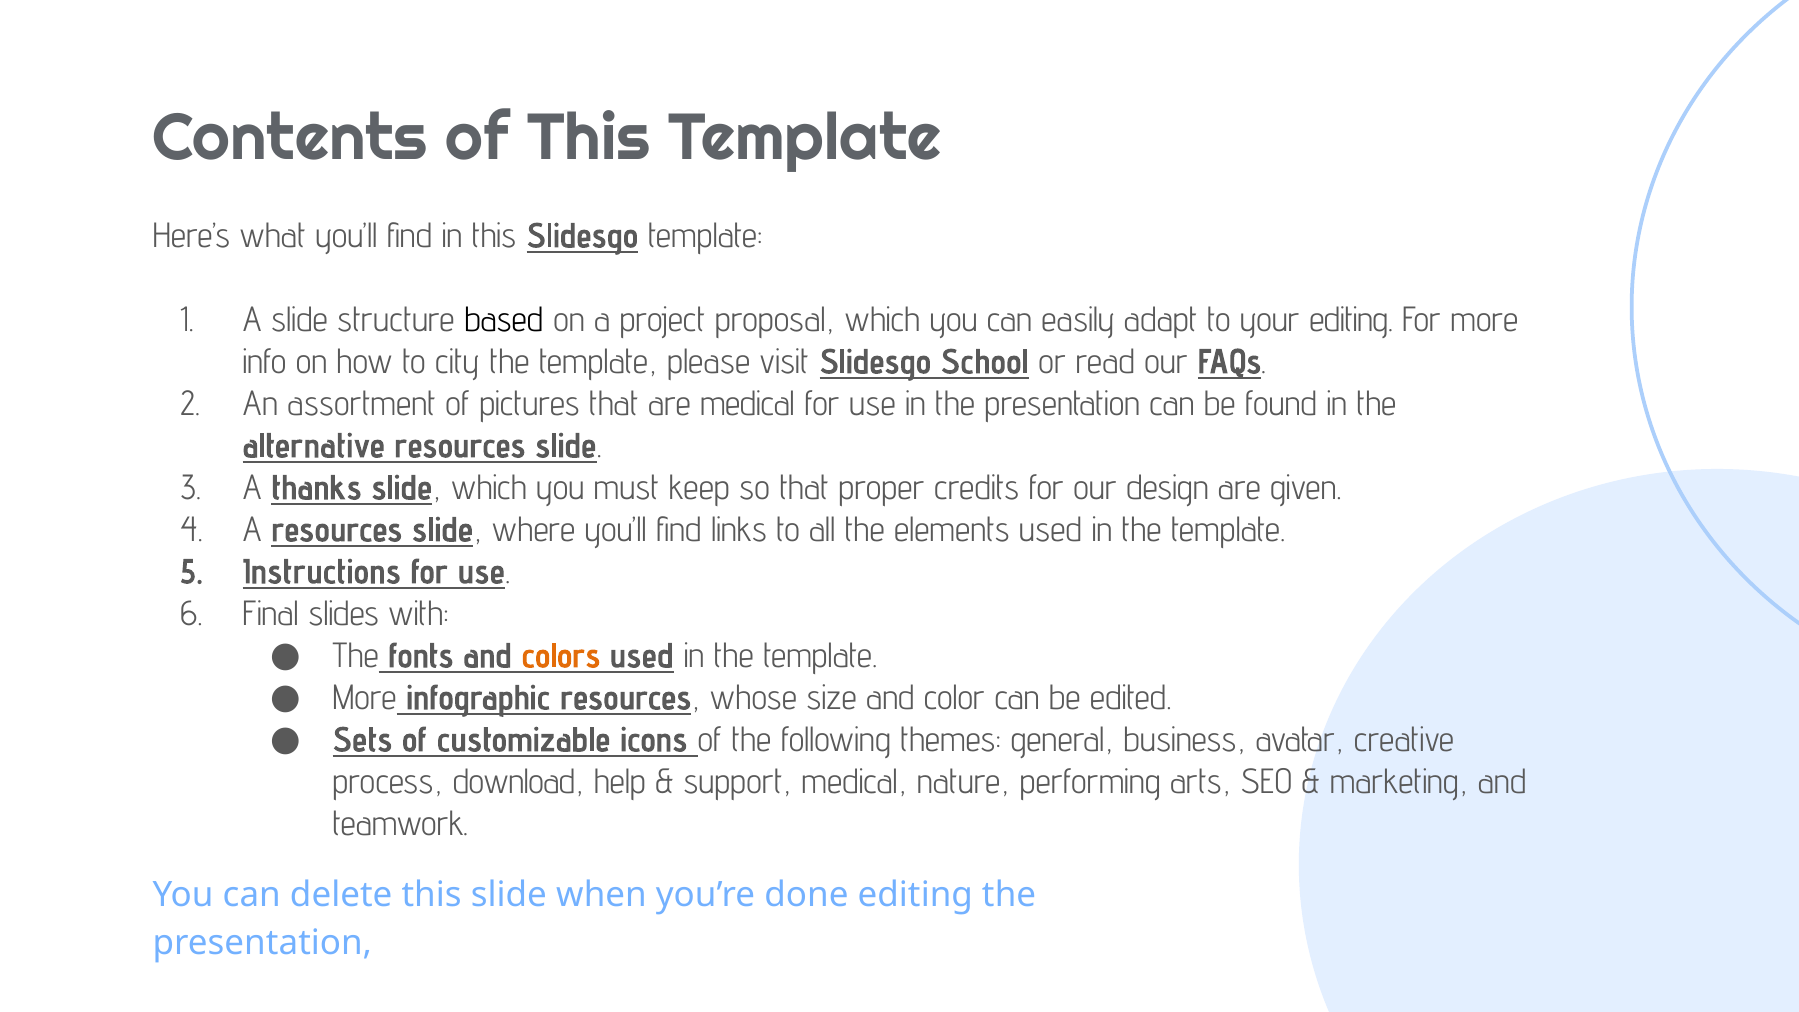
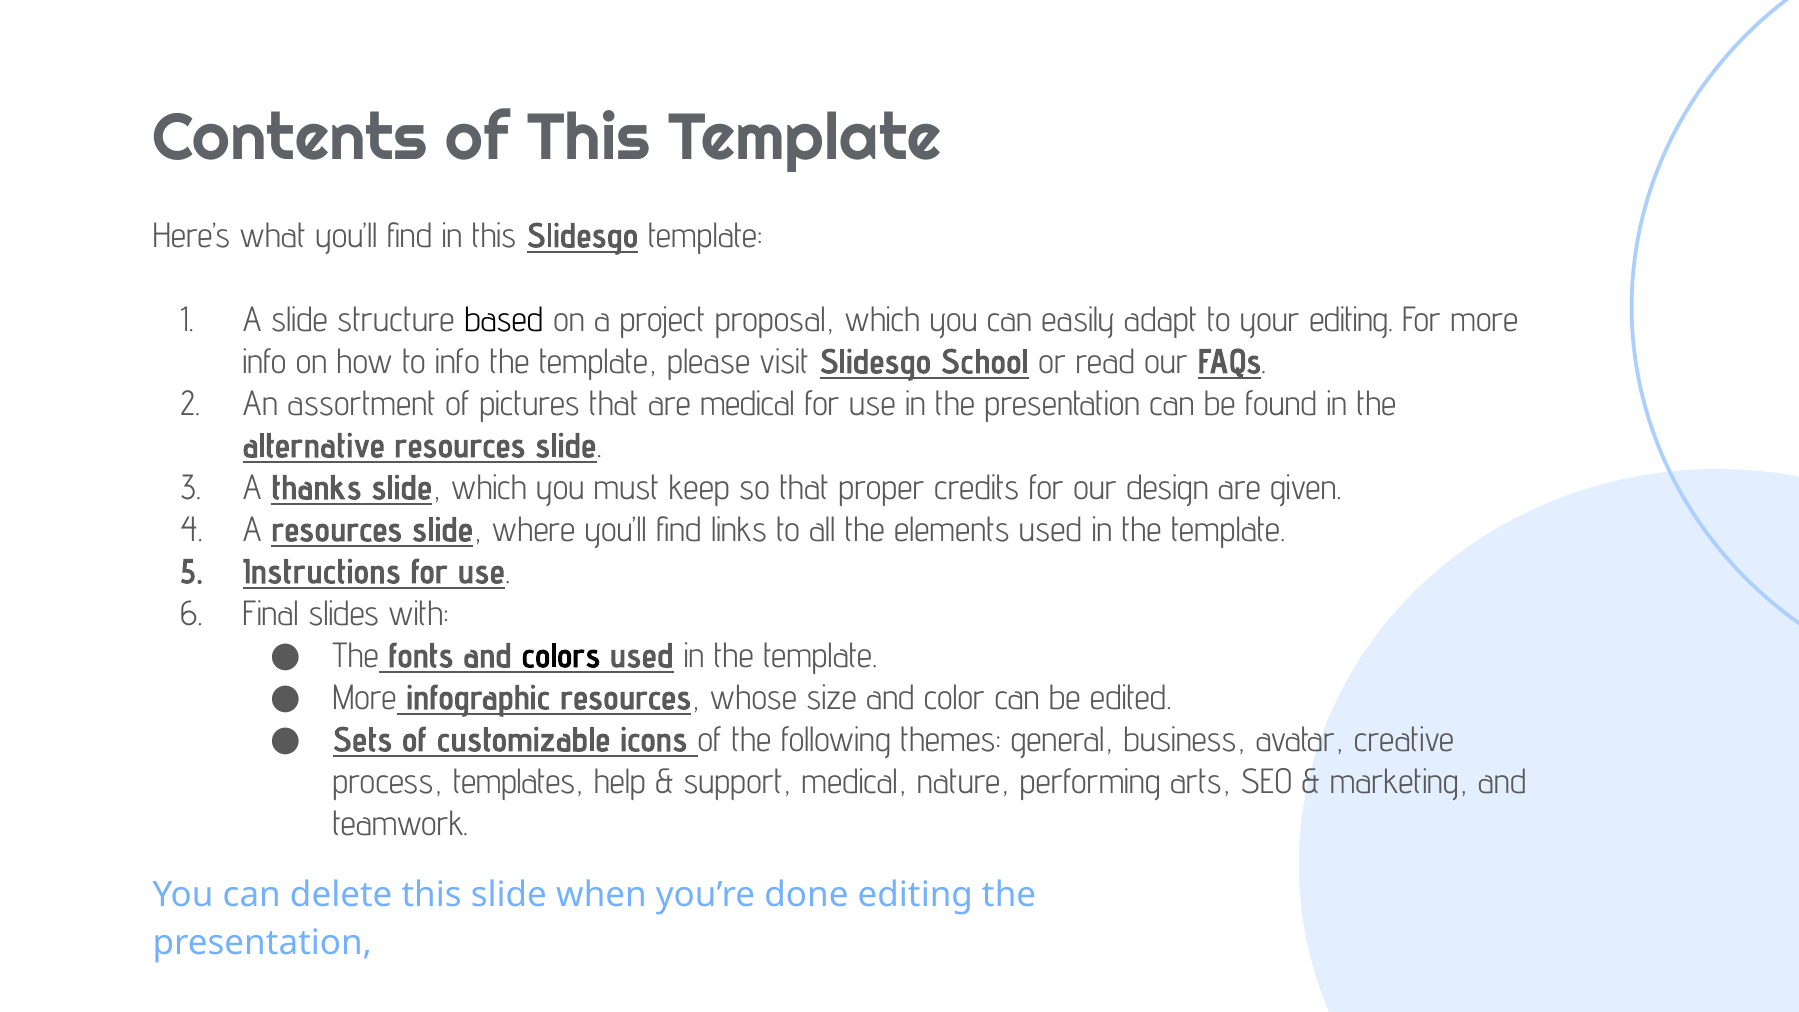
to city: city -> info (457, 362)
colors colour: orange -> black (561, 656)
download: download -> templates (519, 782)
